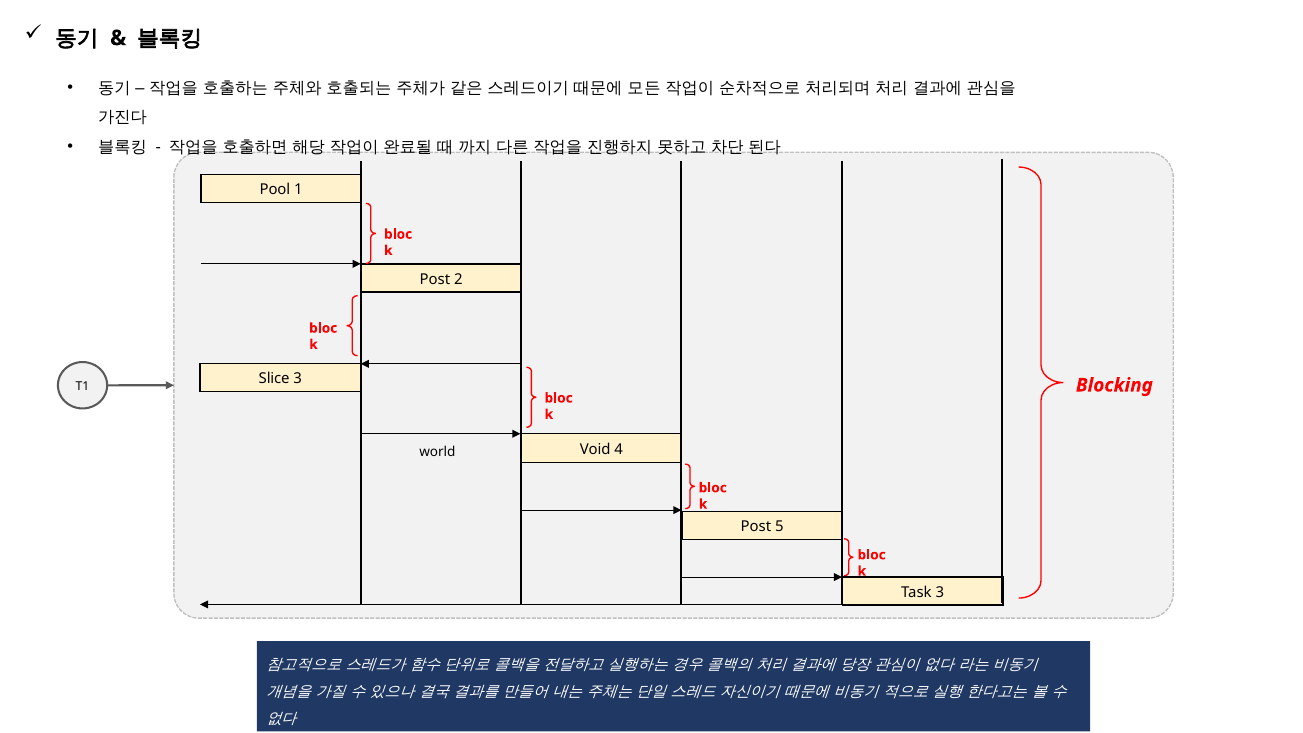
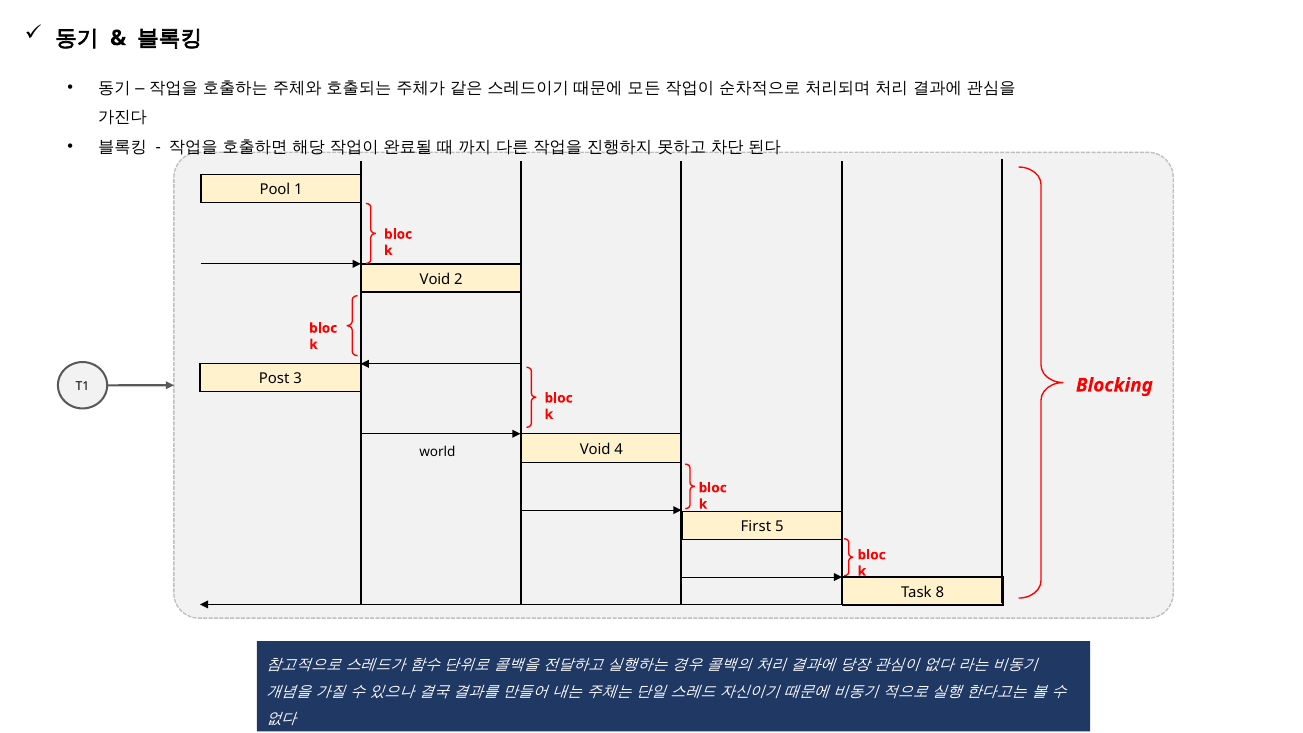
Post: Post -> Void (435, 279)
Slice: Slice -> Post (274, 379)
Post: Post -> First (756, 527)
Task 3: 3 -> 8 (940, 592)
